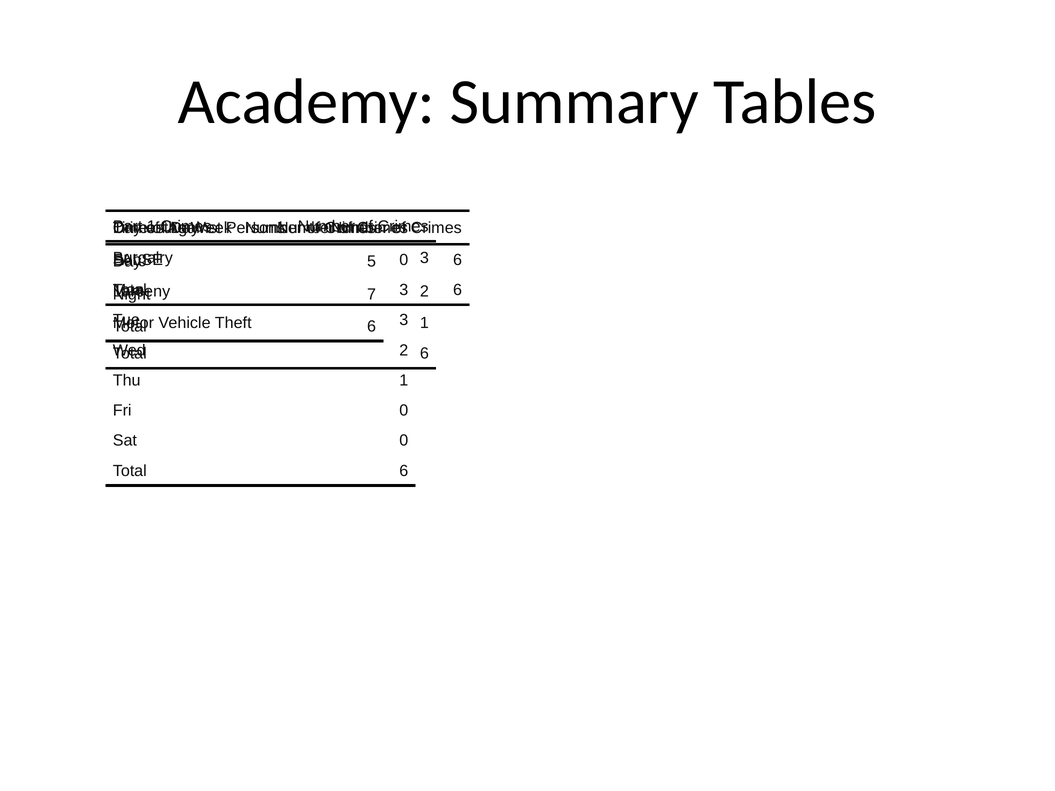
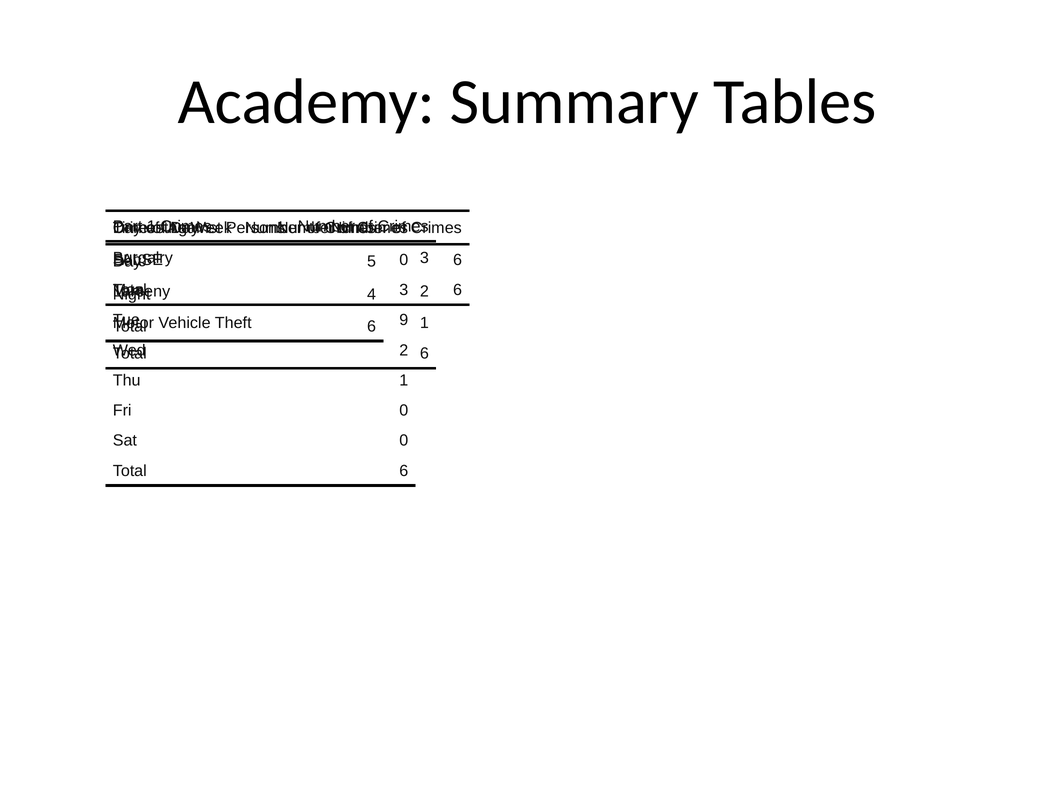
7: 7 -> 4 (372, 295)
3: 3 -> 9 (404, 320)
